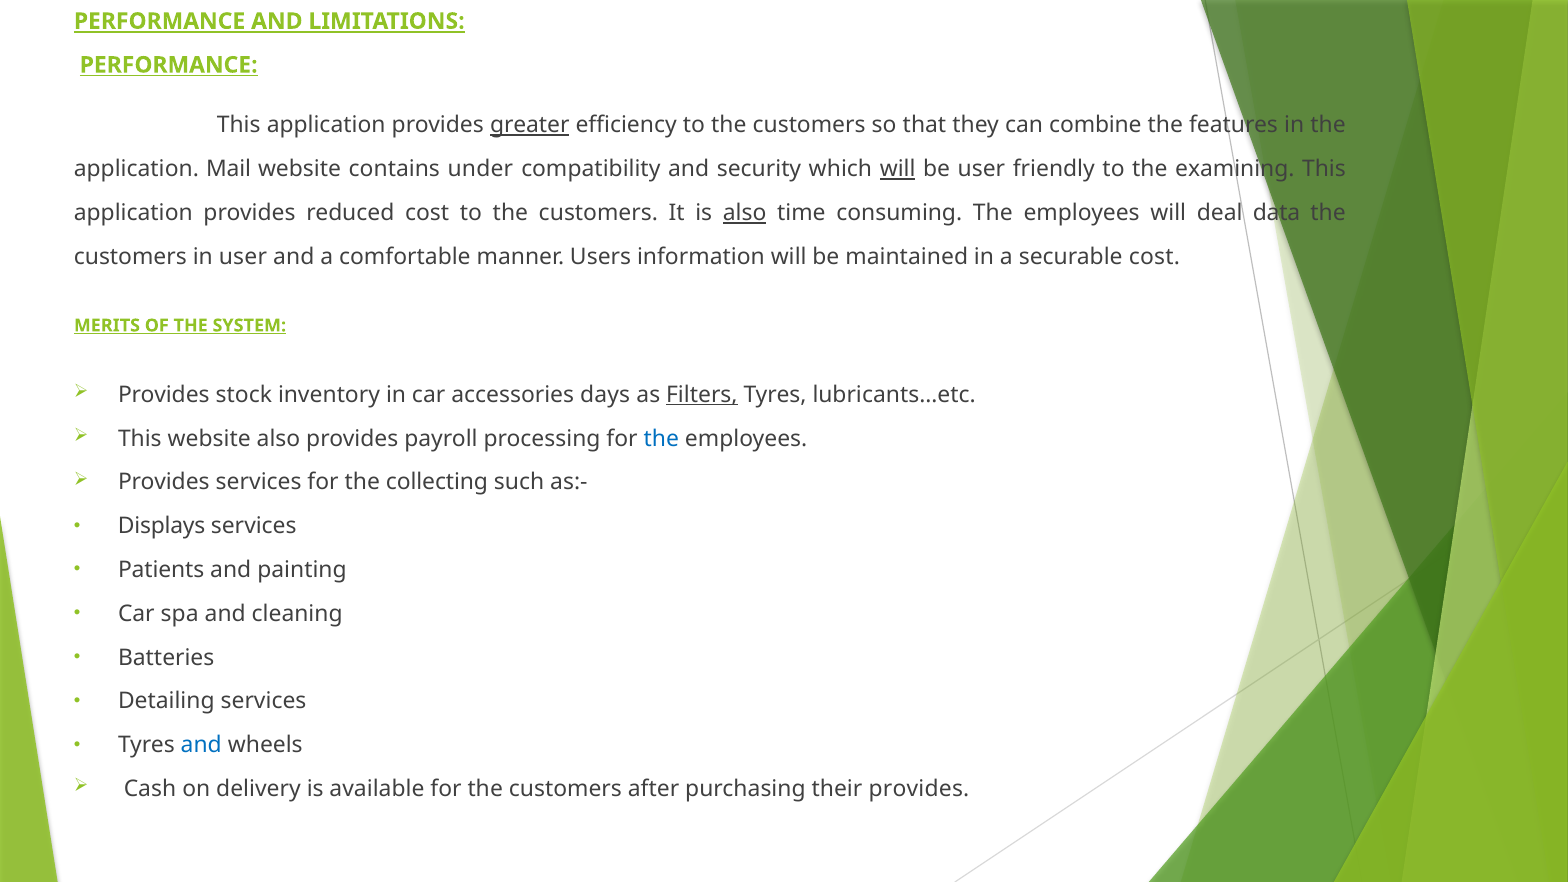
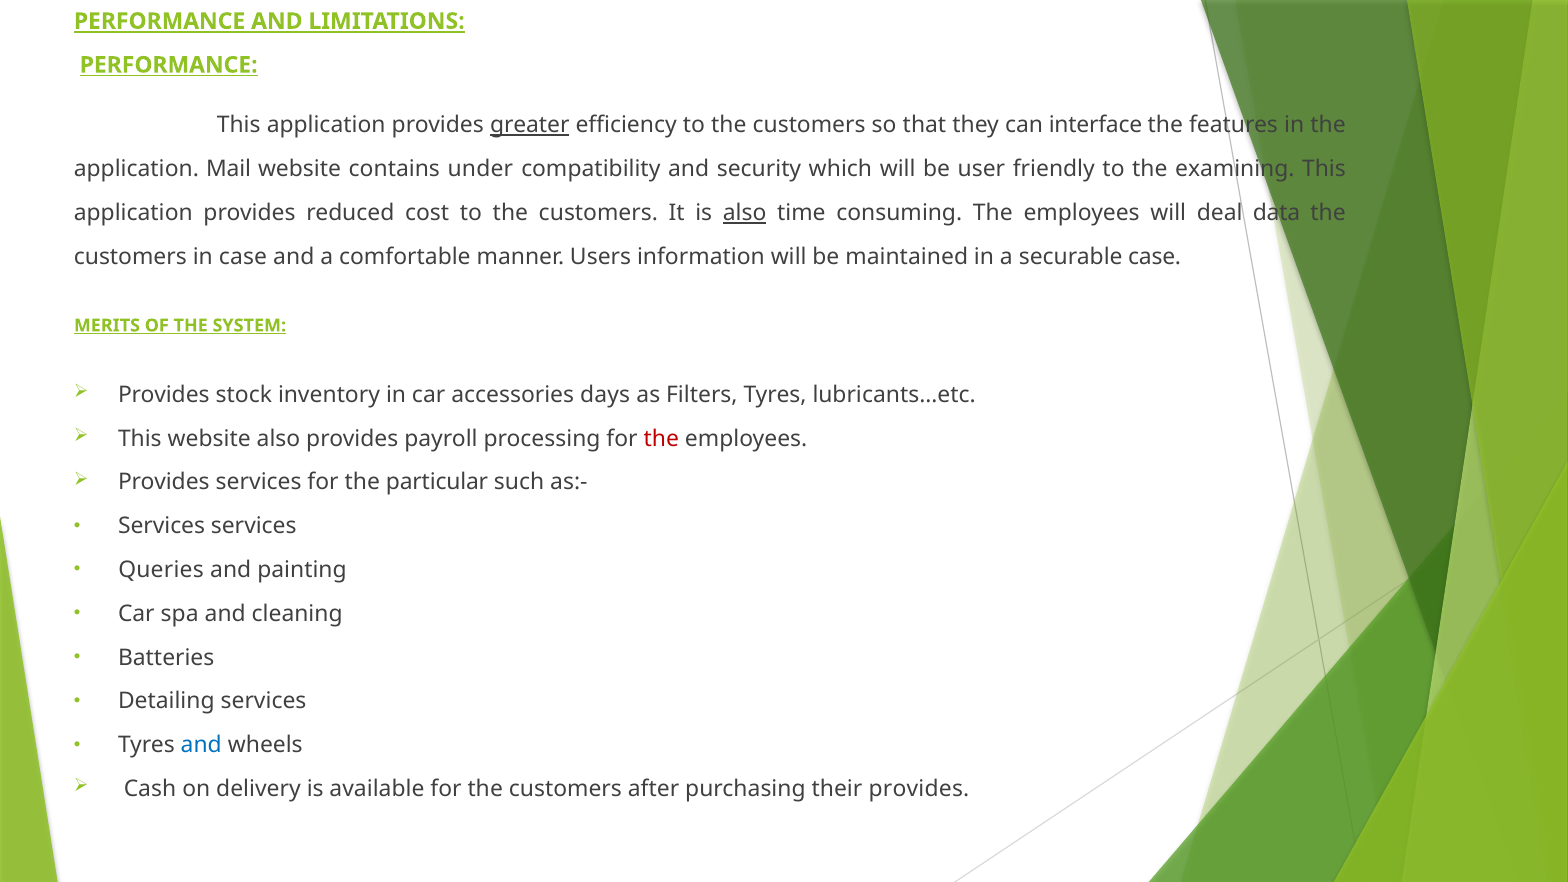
combine: combine -> interface (1095, 125)
will underline: present -> none (898, 169)
in user: user -> case (243, 257)
securable cost: cost -> case (1155, 257)
Filters underline: present -> none (702, 395)
the colour: blue -> red (661, 439)
collecting: collecting -> particular (437, 482)
Displays: Displays -> Services (162, 526)
Patients: Patients -> Queries (161, 570)
